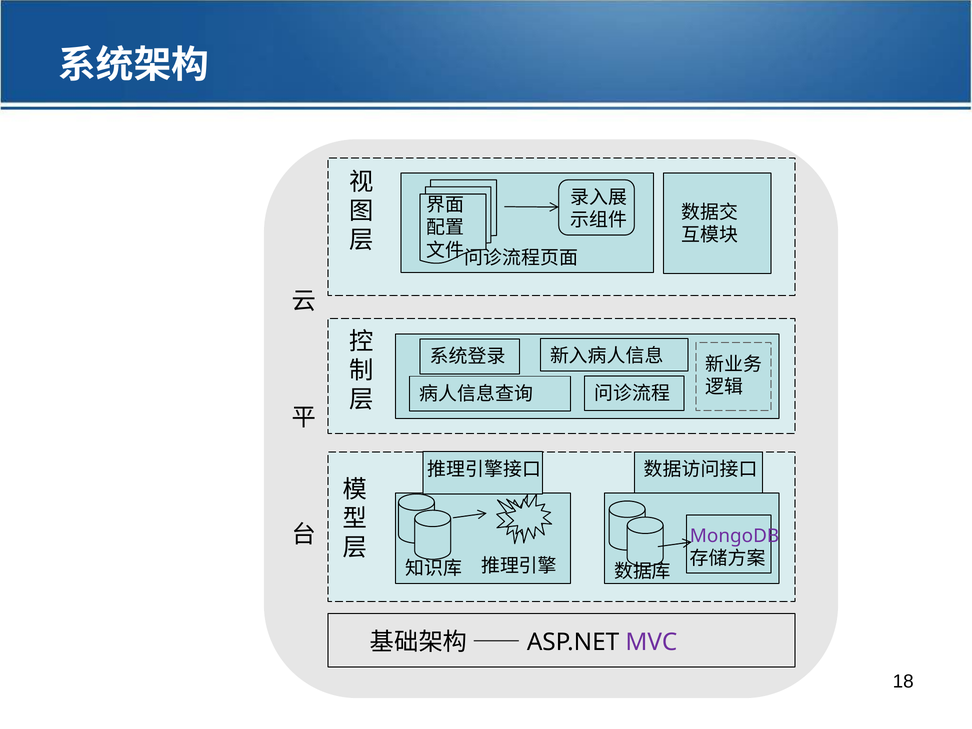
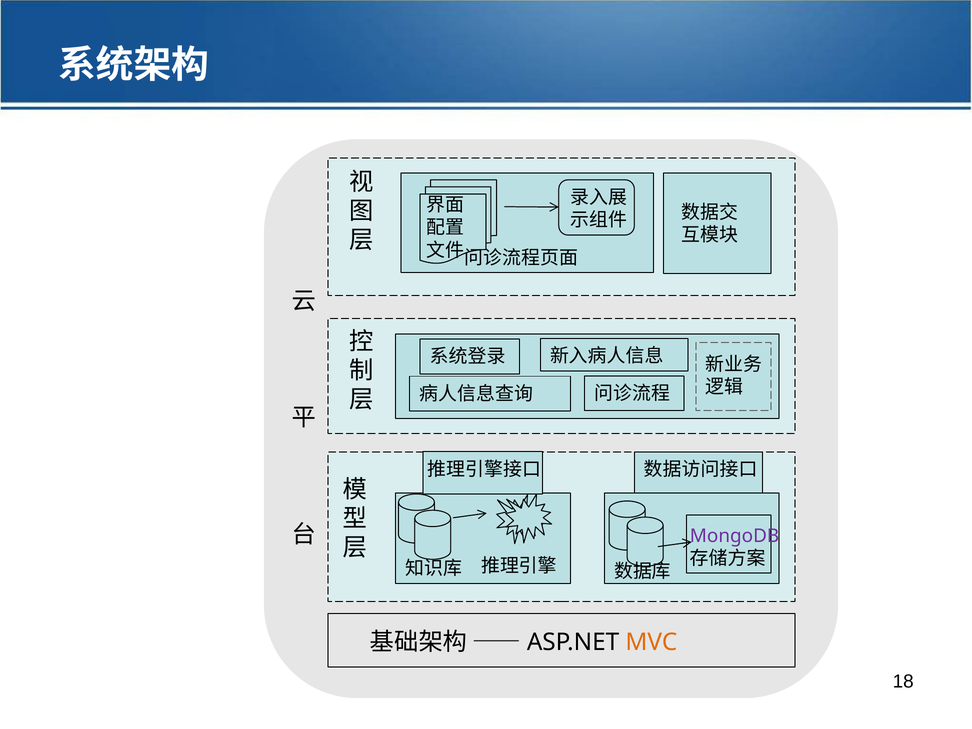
MVC colour: purple -> orange (651, 642)
